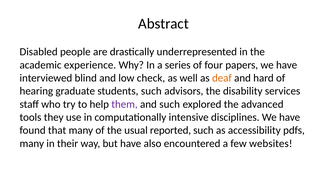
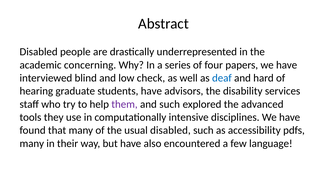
experience: experience -> concerning (90, 65)
deaf colour: orange -> blue (222, 78)
students such: such -> have (151, 91)
usual reported: reported -> disabled (170, 130)
websites: websites -> language (271, 143)
